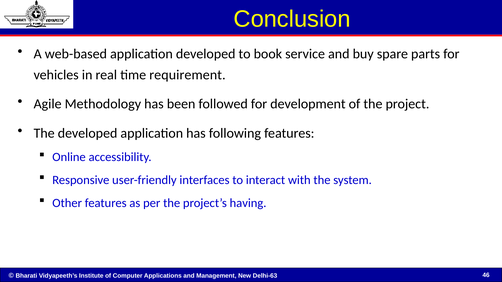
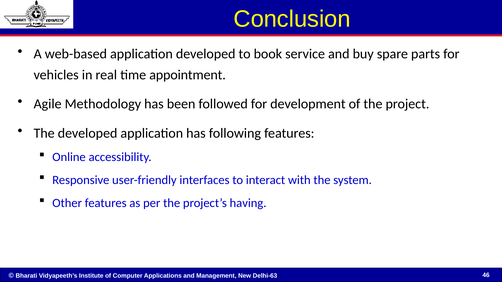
requirement: requirement -> appointment (188, 75)
